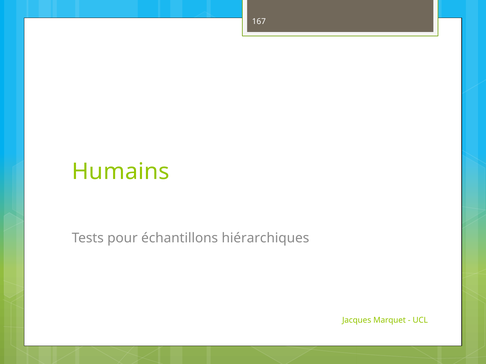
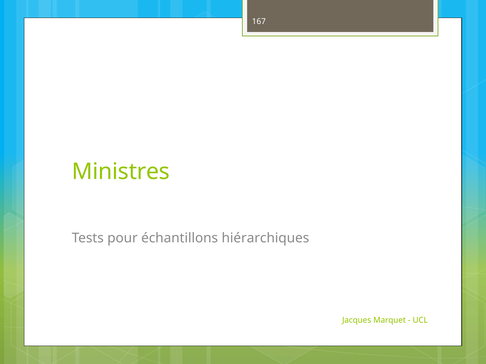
Humains: Humains -> Ministres (121, 172)
